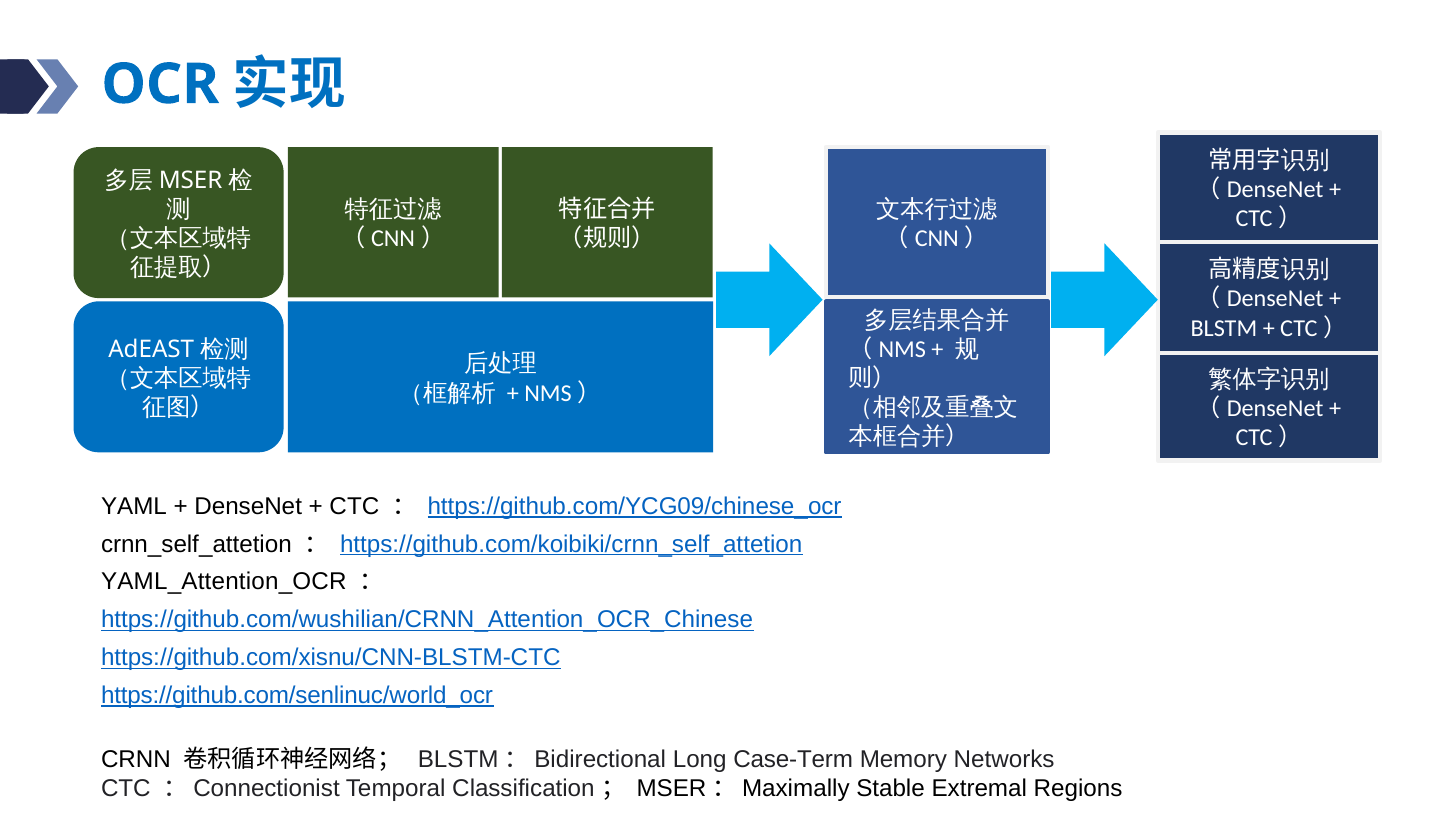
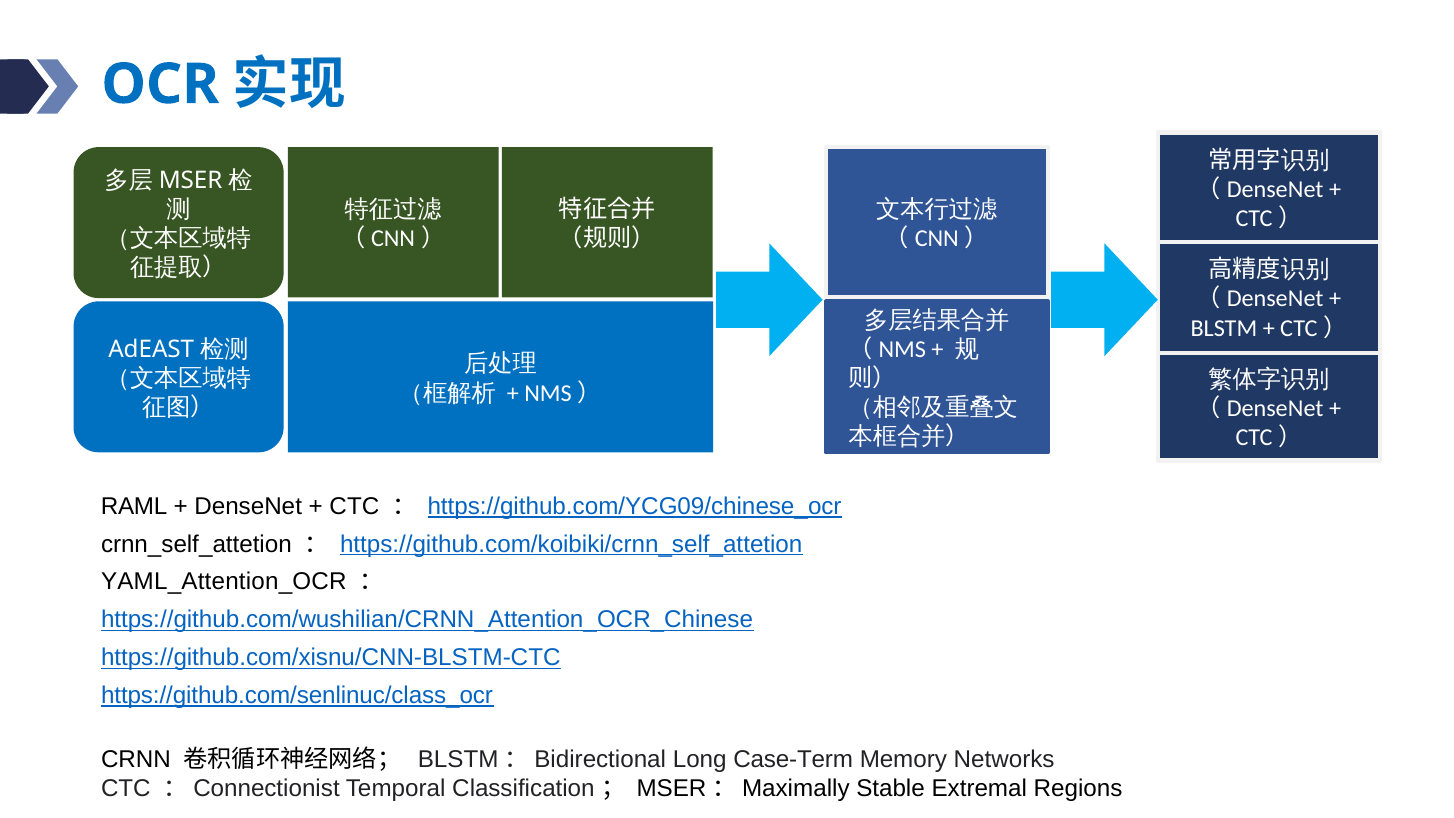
YAML: YAML -> RAML (134, 506)
https://github.com/senlinuc/world_ocr: https://github.com/senlinuc/world_ocr -> https://github.com/senlinuc/class_ocr (297, 695)
